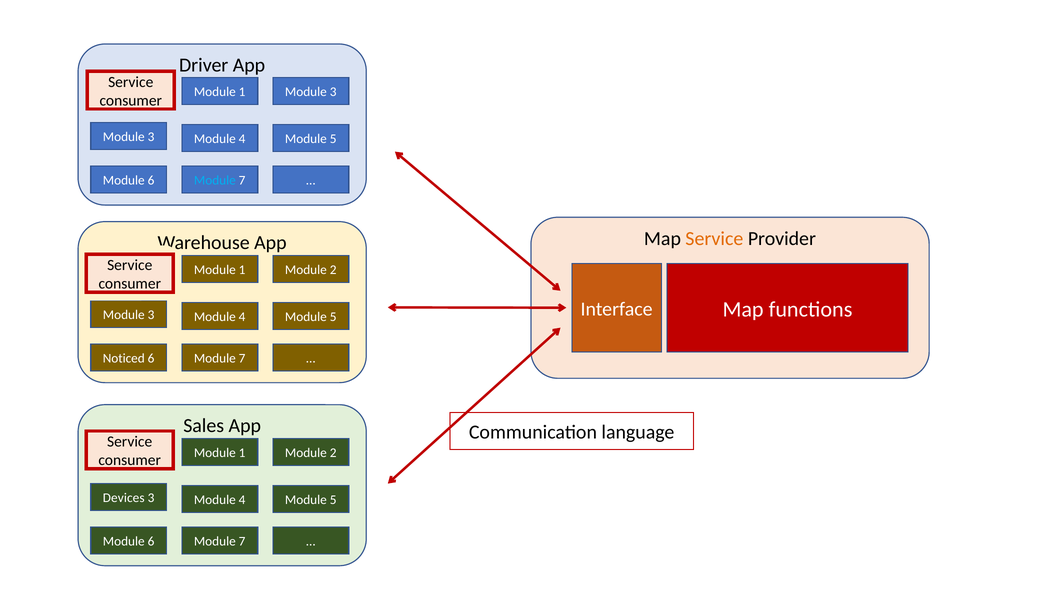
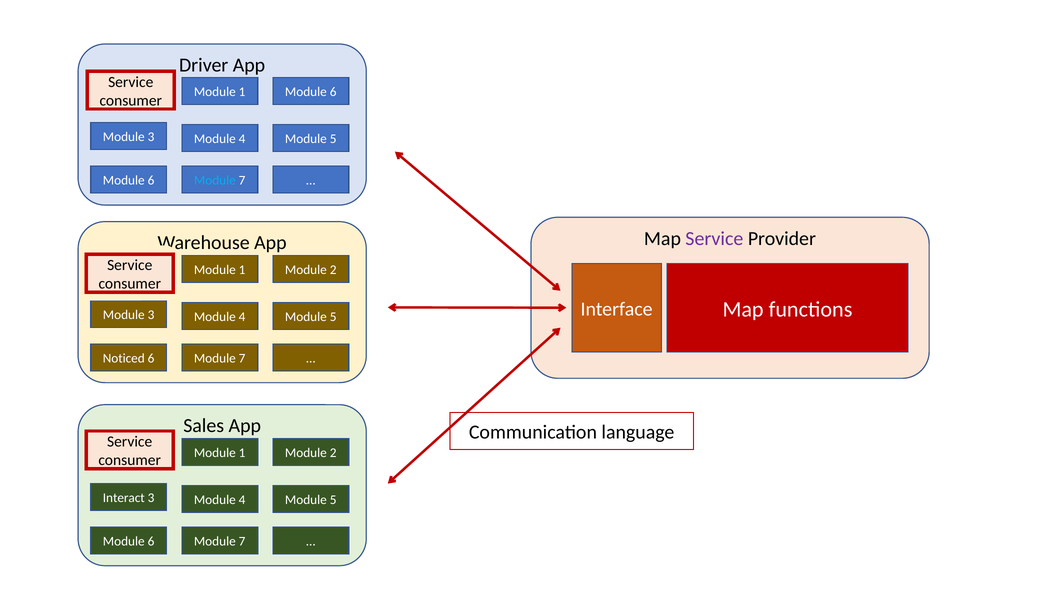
1 Module 3: 3 -> 6 (333, 92)
Service colour: orange -> purple (714, 239)
Devices: Devices -> Interact (124, 498)
